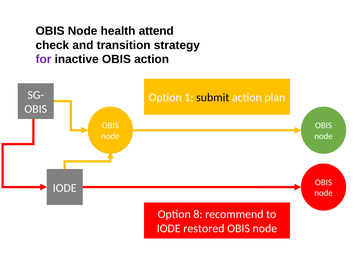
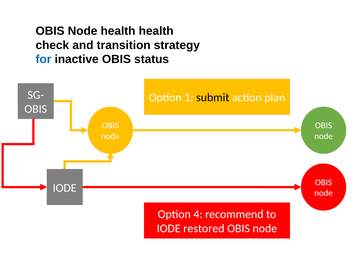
health attend: attend -> health (156, 31)
for colour: purple -> blue (43, 59)
OBIS action: action -> status (152, 59)
8: 8 -> 4 (198, 215)
